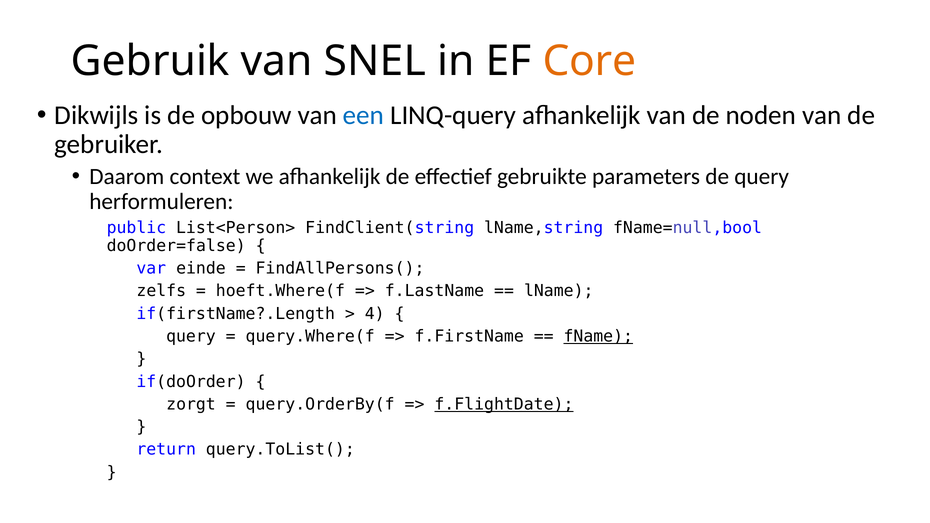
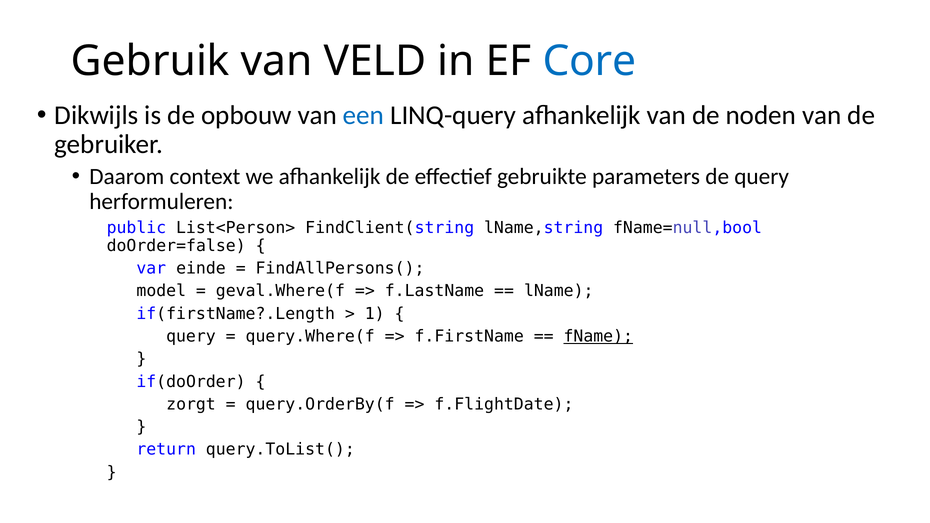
SNEL: SNEL -> VELD (375, 61)
Core colour: orange -> blue (589, 61)
zelfs: zelfs -> model (161, 291)
hoeft.Where(f: hoeft.Where(f -> geval.Where(f (280, 291)
4: 4 -> 1 (375, 314)
f.FlightDate underline: present -> none (504, 404)
